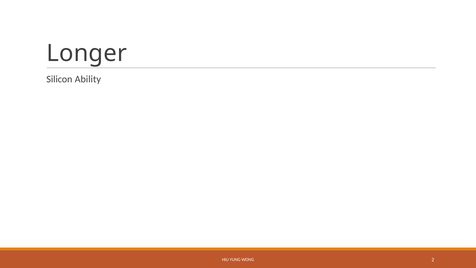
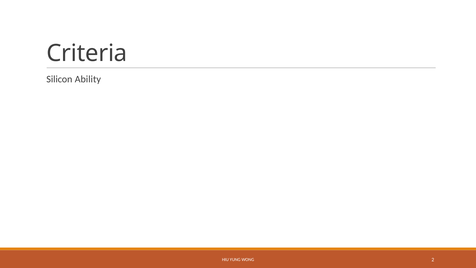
Longer: Longer -> Criteria (87, 53)
